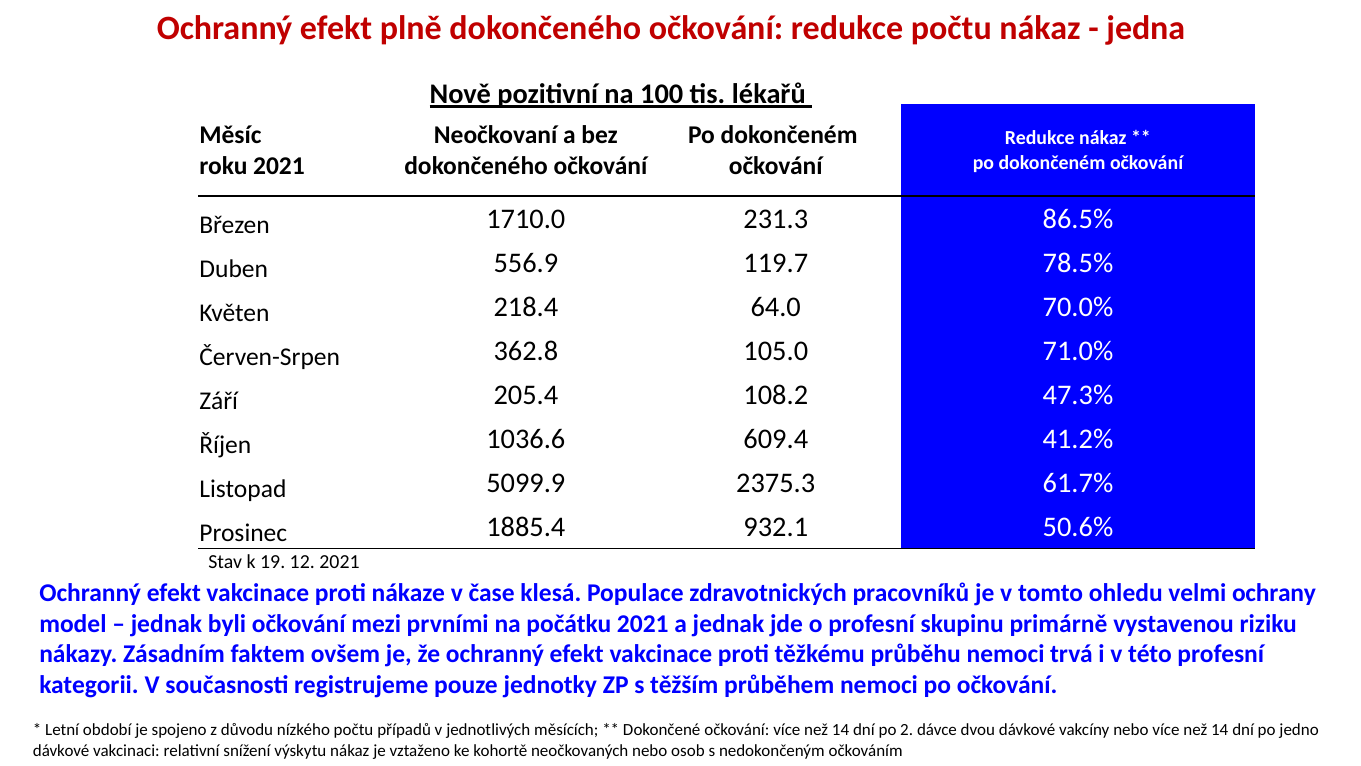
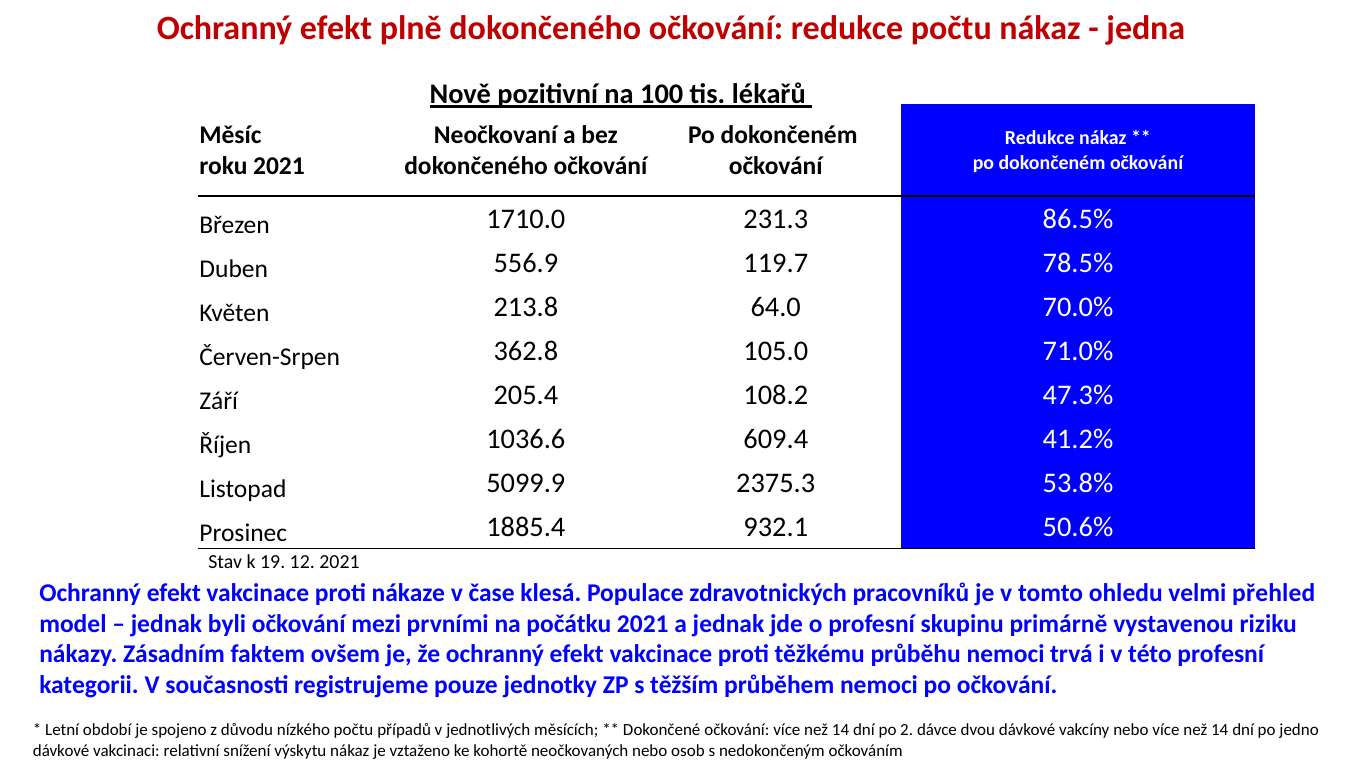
218.4: 218.4 -> 213.8 (526, 307)
61.7%: 61.7% -> 53.8% (1078, 483)
ochrany: ochrany -> přehled (1274, 593)
